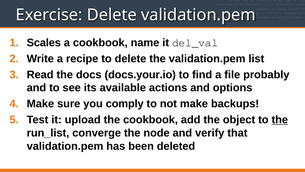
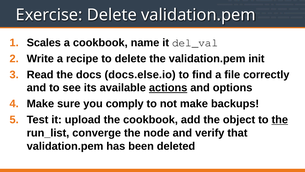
list: list -> init (256, 59)
docs.your.io: docs.your.io -> docs.else.io (140, 74)
probably: probably -> correctly (266, 74)
actions underline: none -> present (168, 88)
